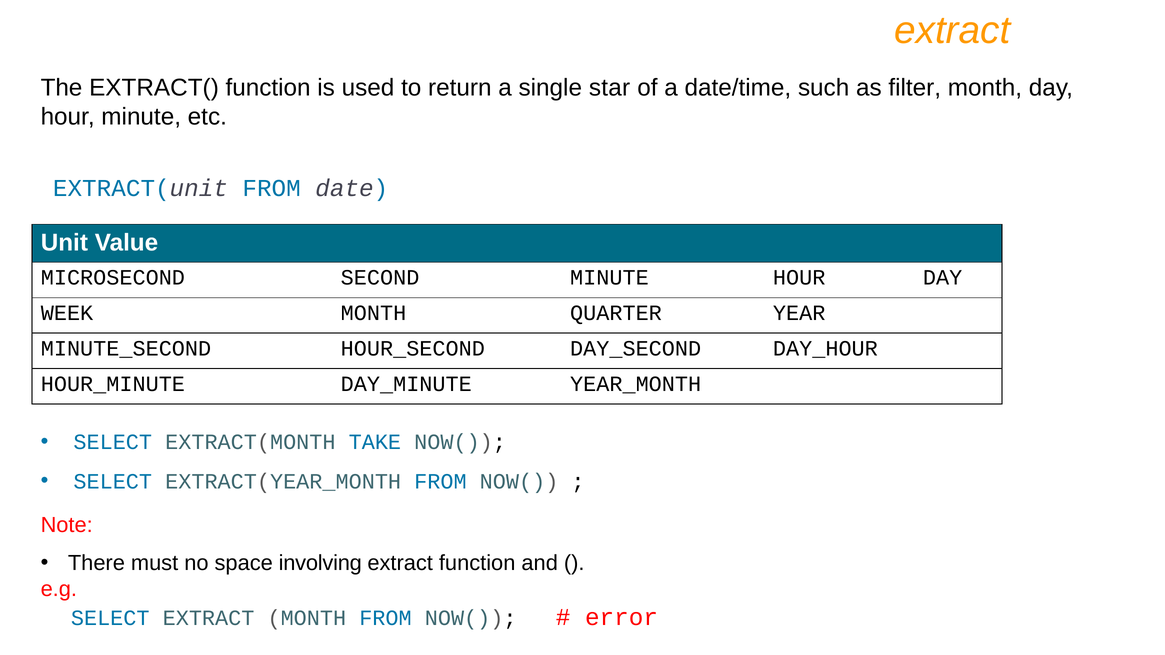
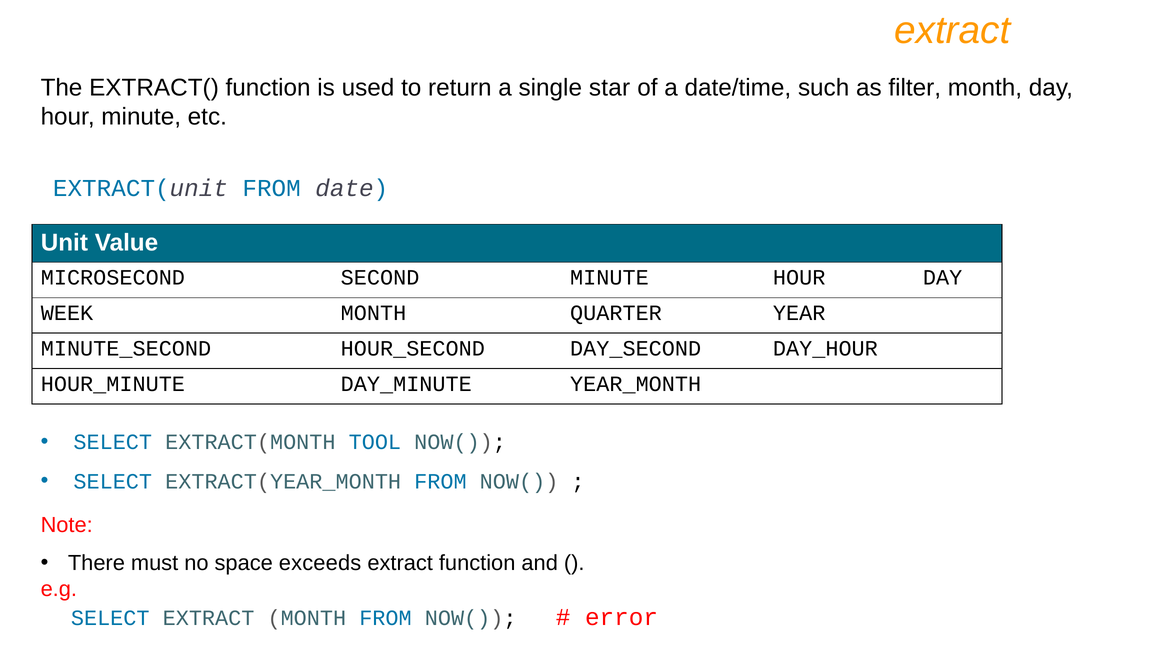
TAKE: TAKE -> TOOL (375, 442)
involving: involving -> exceeds (320, 563)
